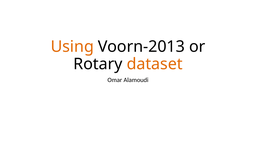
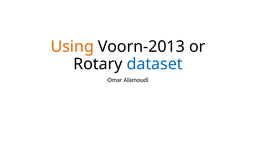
dataset colour: orange -> blue (155, 64)
